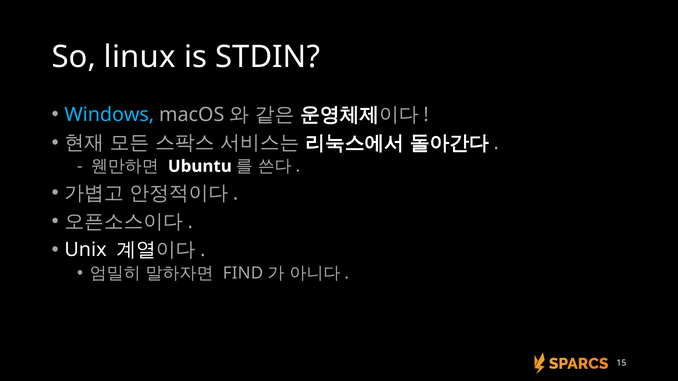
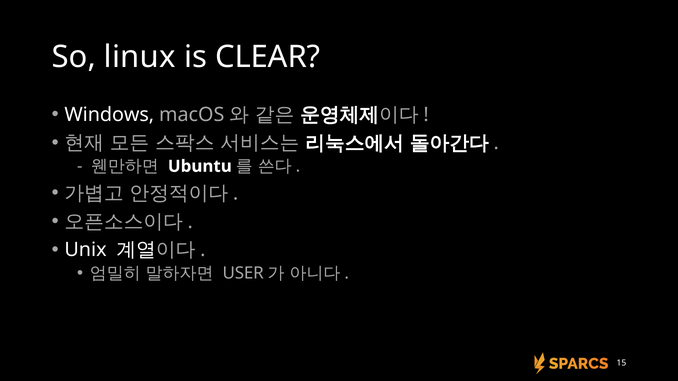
STDIN: STDIN -> CLEAR (268, 57)
Windows colour: light blue -> white (109, 115)
FIND: FIND -> USER (243, 274)
